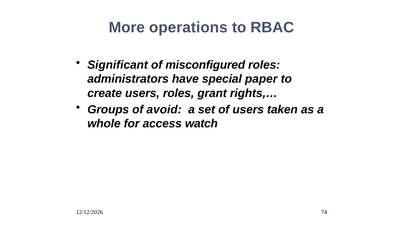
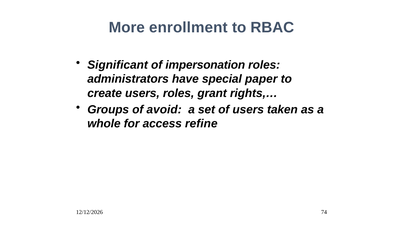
operations: operations -> enrollment (188, 27)
misconfigured: misconfigured -> impersonation (205, 65)
watch: watch -> refine (201, 124)
